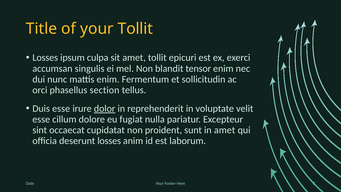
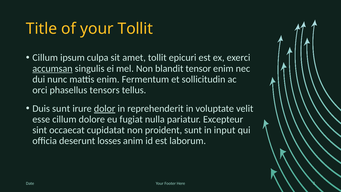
Losses: Losses -> Cillum (45, 58)
accumsan underline: none -> present (52, 68)
section: section -> tensors (105, 90)
Duis esse: esse -> sunt (61, 108)
in amet: amet -> input (225, 130)
